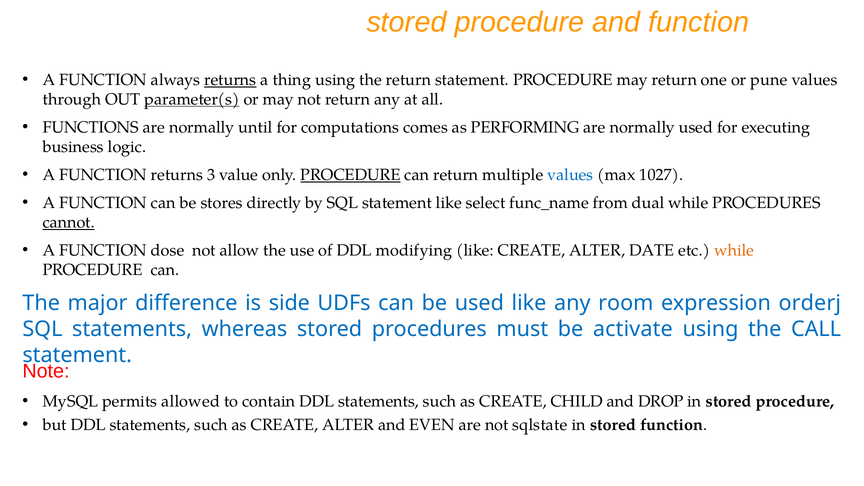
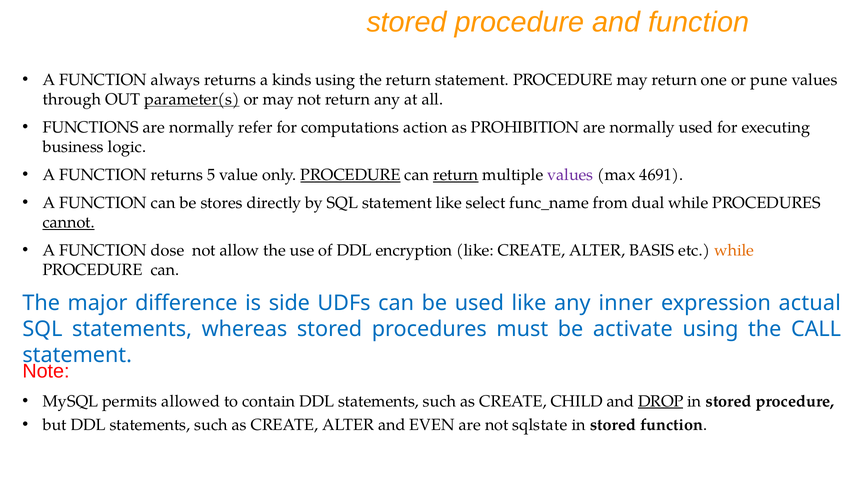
returns underline: present -> none (230, 80)
thing: thing -> kinds (292, 80)
until: until -> refer (255, 127)
comes: comes -> action (425, 127)
PERFORMING: PERFORMING -> PROHIBITION (525, 127)
3: 3 -> 5 (211, 175)
return underline: none -> present (456, 175)
values colour: blue -> purple (570, 175)
1027: 1027 -> 4691 (661, 175)
modifying: modifying -> encryption (414, 250)
DATE: DATE -> BASIS (652, 250)
room: room -> inner (626, 303)
orderj: orderj -> actual (810, 303)
DROP underline: none -> present (661, 401)
